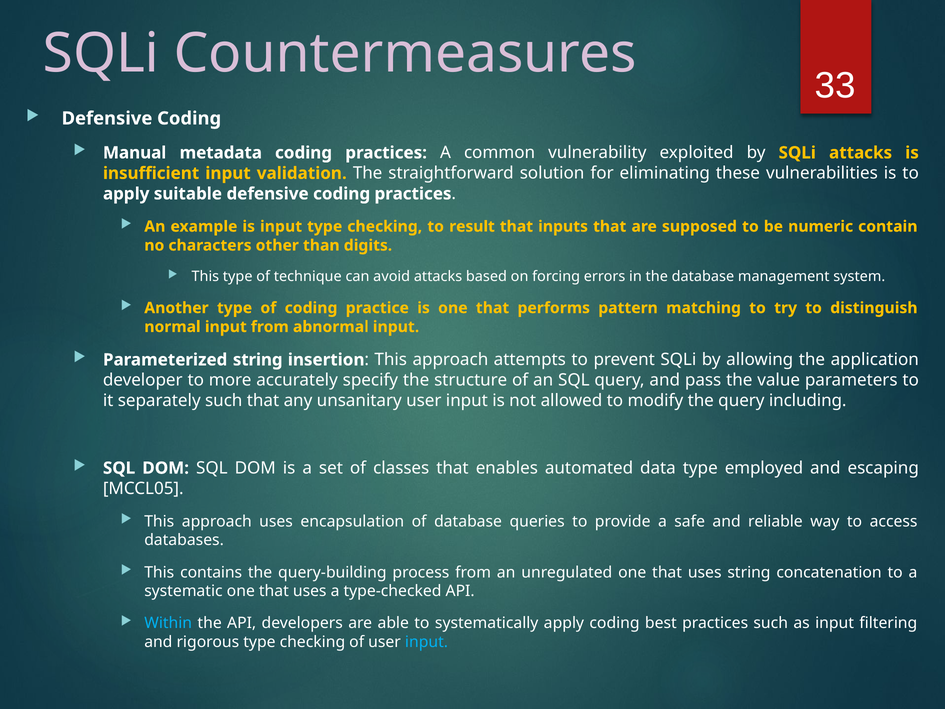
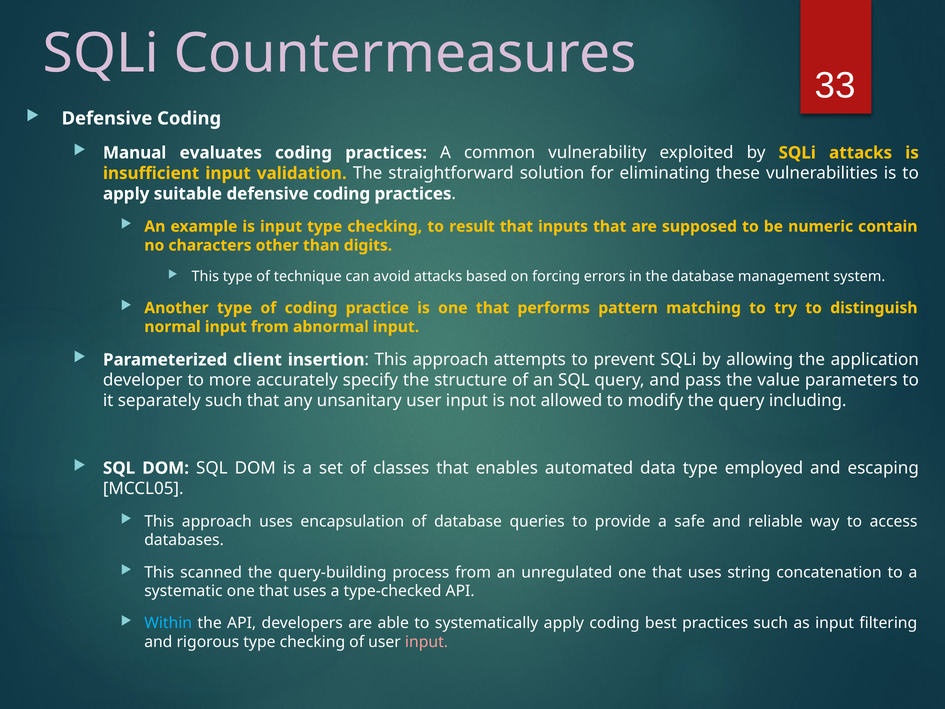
metadata: metadata -> evaluates (221, 153)
Parameterized string: string -> client (258, 360)
contains: contains -> scanned (211, 572)
input colour: light blue -> pink (427, 642)
